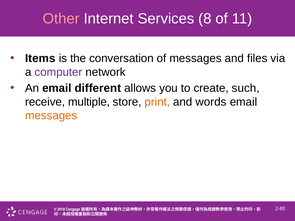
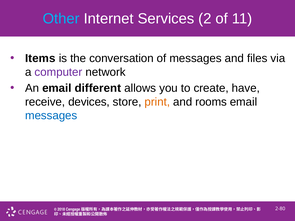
Other colour: pink -> light blue (61, 19)
8: 8 -> 2 (205, 19)
such: such -> have (246, 88)
multiple: multiple -> devices (89, 102)
words: words -> rooms (211, 102)
messages colour: orange -> blue (51, 116)
